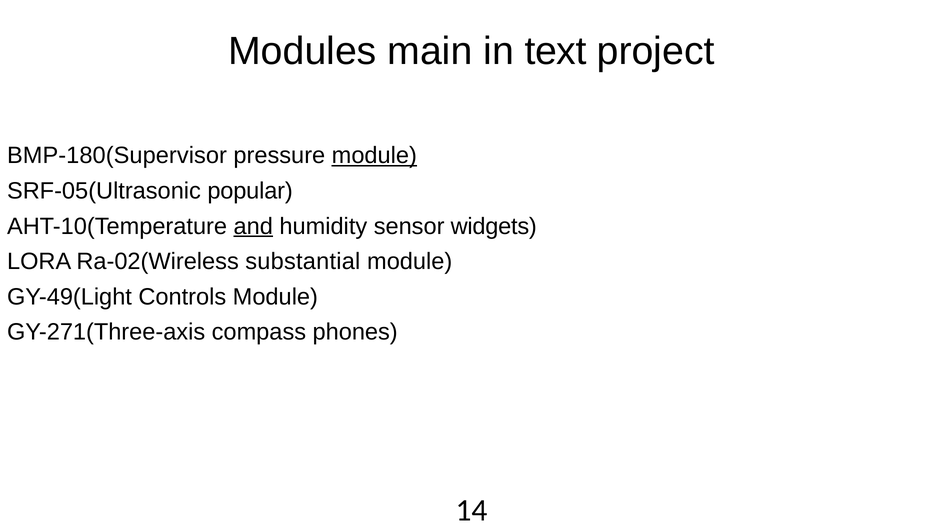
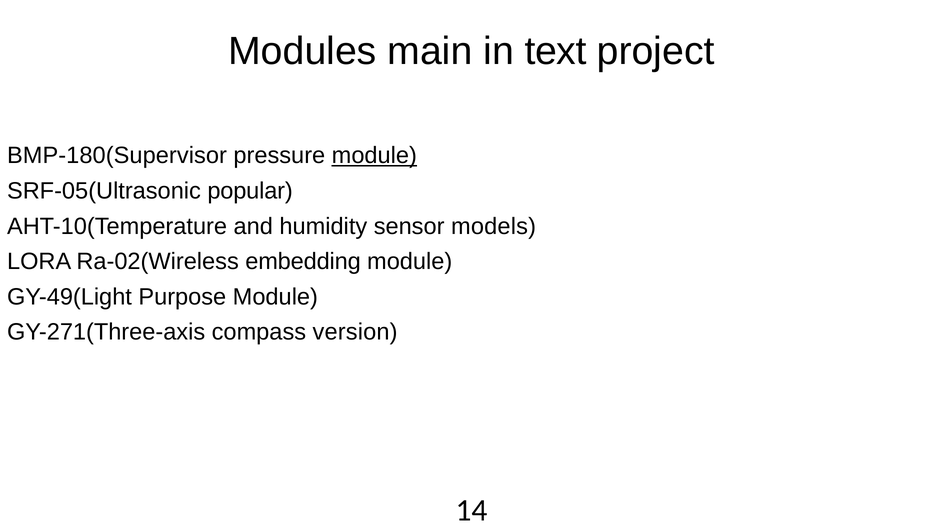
and underline: present -> none (253, 226)
widgets: widgets -> models (494, 226)
substantial: substantial -> embedding (303, 261)
Controls: Controls -> Purpose (182, 297)
phones: phones -> version (355, 332)
